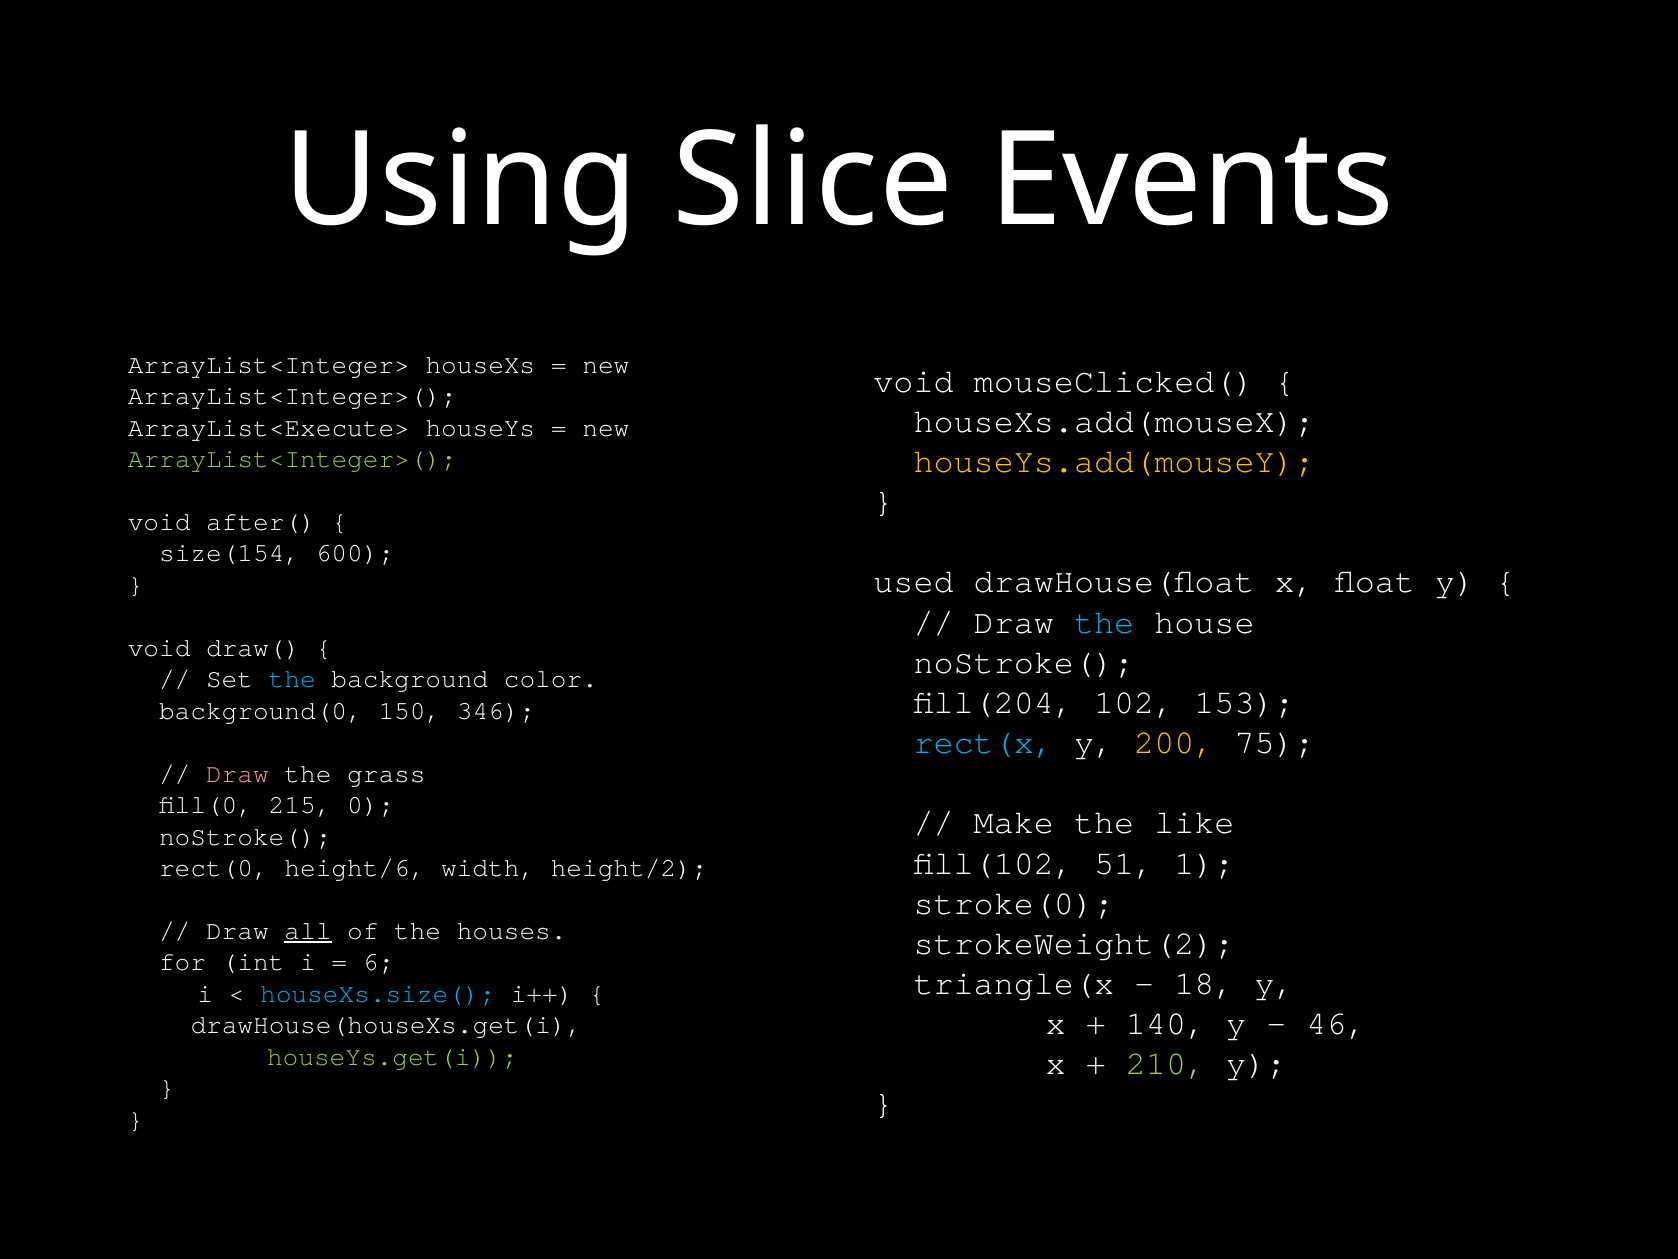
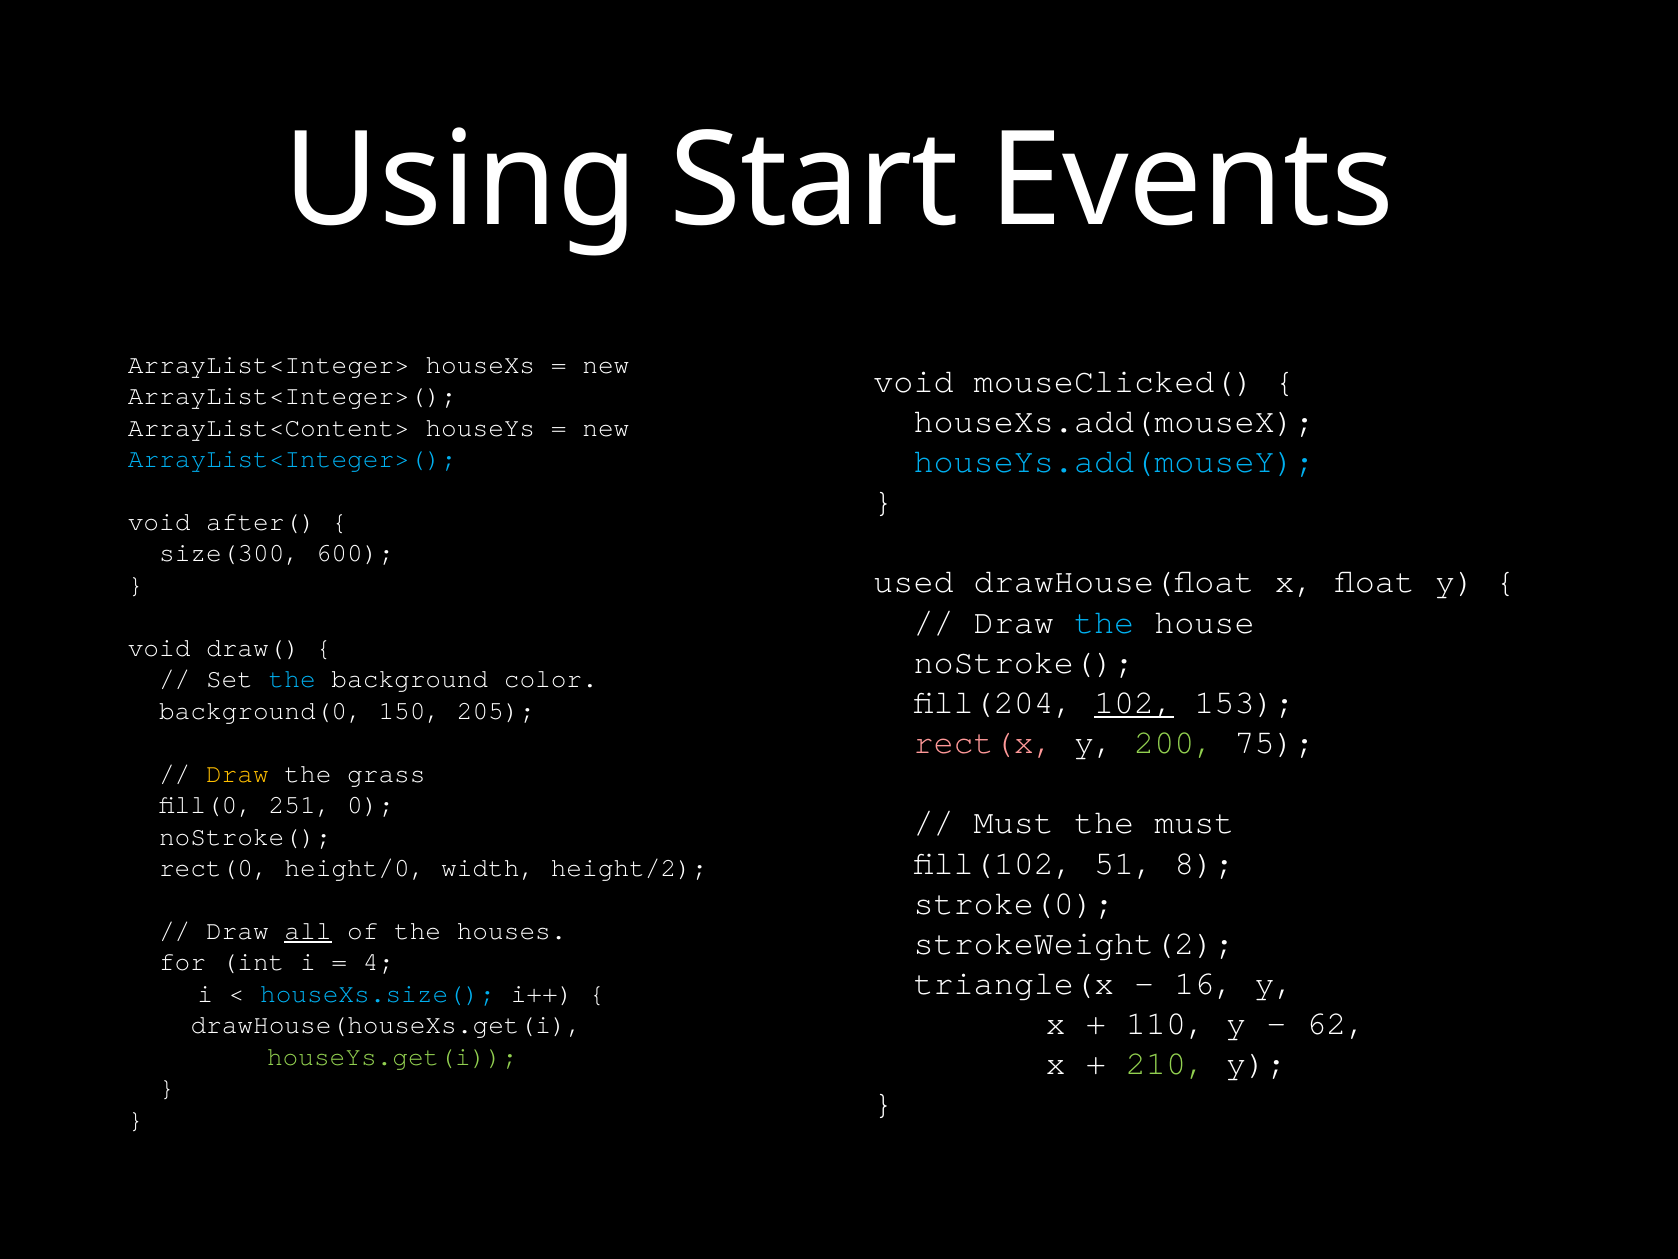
Slice: Slice -> Start (814, 181)
ArrayList<Execute>: ArrayList<Execute> -> ArrayList<Content> (269, 427)
houseYs.add(mouseY colour: yellow -> light blue (1114, 461)
ArrayList<Integer>( colour: light green -> light blue (292, 459)
size(154: size(154 -> size(300 (230, 553)
102 underline: none -> present (1134, 702)
346: 346 -> 205 (496, 710)
rect(x colour: light blue -> pink (984, 742)
200 colour: yellow -> light green (1174, 742)
Draw colour: pink -> yellow (237, 773)
215: 215 -> 251 (300, 805)
Make: Make -> Must (1014, 822)
the like: like -> must (1194, 822)
1: 1 -> 8 (1204, 863)
height/6: height/6 -> height/0 (355, 868)
6: 6 -> 4 (379, 962)
18: 18 -> 16 (1204, 983)
140: 140 -> 110 (1166, 1023)
46: 46 -> 62 (1337, 1023)
